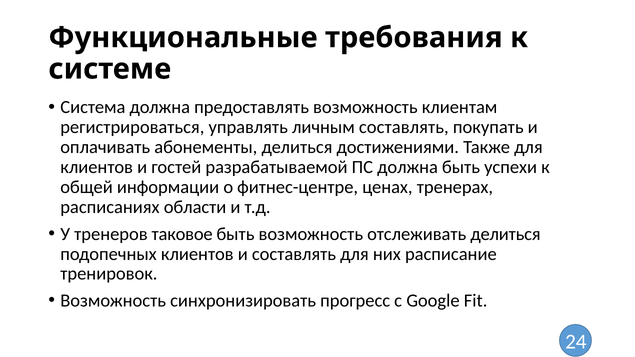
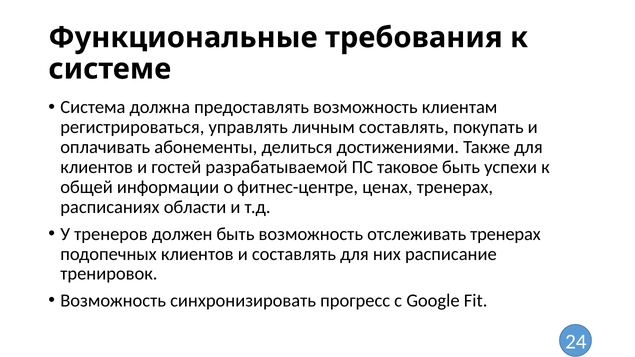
ПС должна: должна -> таковое (408, 167)
таковое: таковое -> должен (182, 234)
отслеживать делиться: делиться -> тренерах (505, 234)
